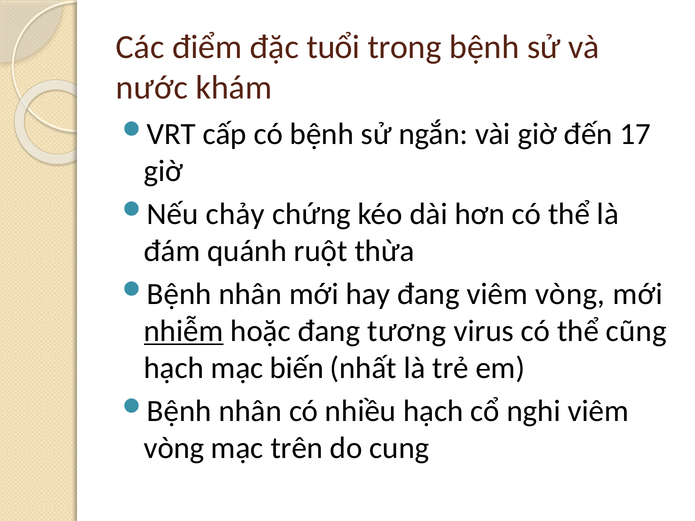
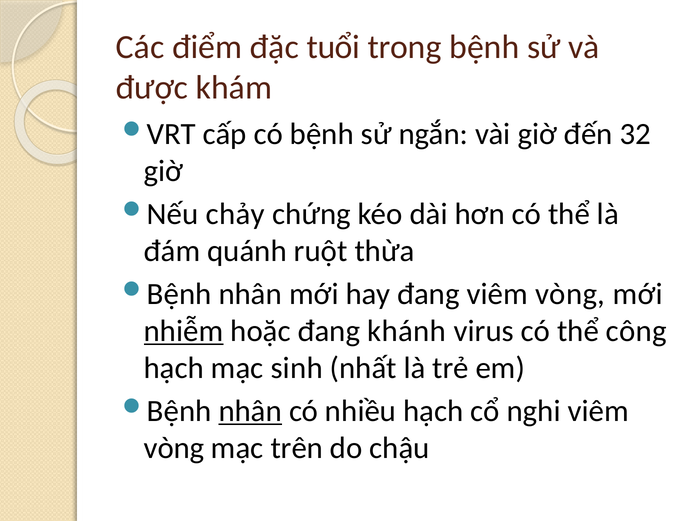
nước: nước -> được (152, 87)
17: 17 -> 32 (635, 134)
tương: tương -> khánh (407, 331)
cũng: cũng -> công (636, 331)
biến: biến -> sinh (297, 368)
nhân underline: none -> present (250, 411)
cung: cung -> chậu (399, 448)
